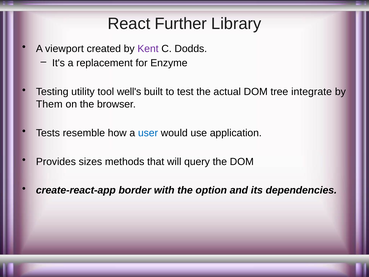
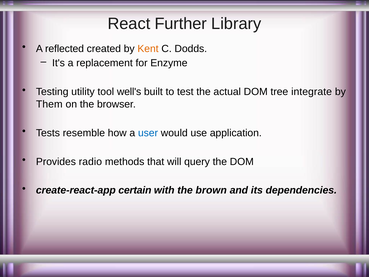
viewport: viewport -> reflected (65, 49)
Kent colour: purple -> orange (148, 49)
sizes: sizes -> radio (90, 161)
border: border -> certain (135, 190)
option: option -> brown (211, 190)
